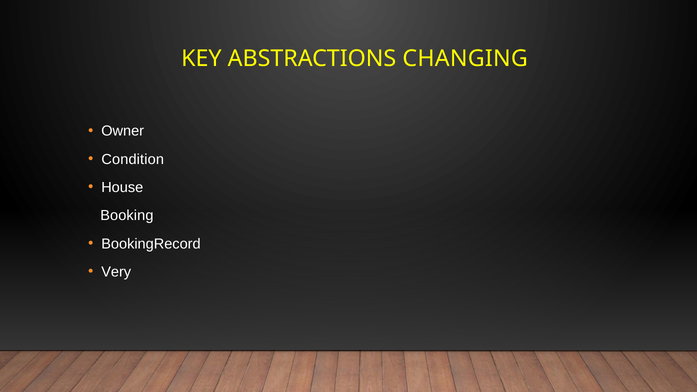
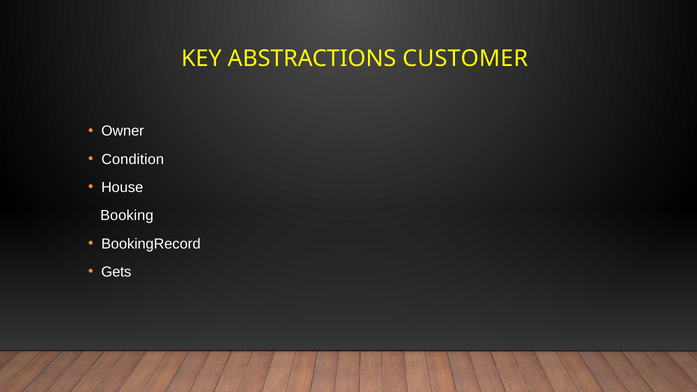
CHANGING: CHANGING -> CUSTOMER (465, 59)
Very: Very -> Gets (116, 272)
